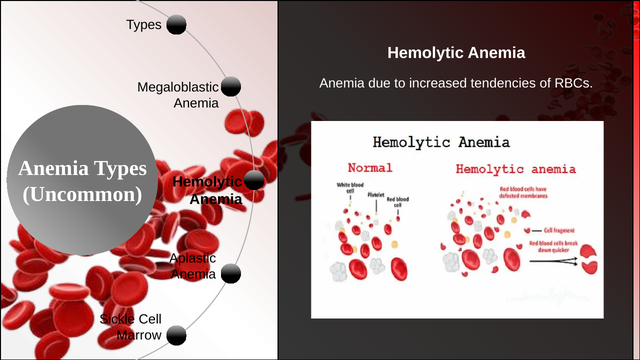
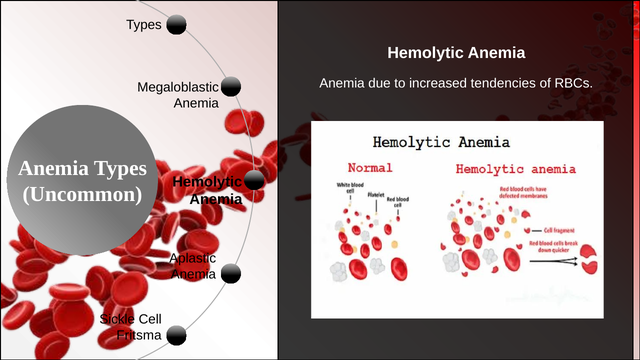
Marrow: Marrow -> Fritsma (139, 336)
